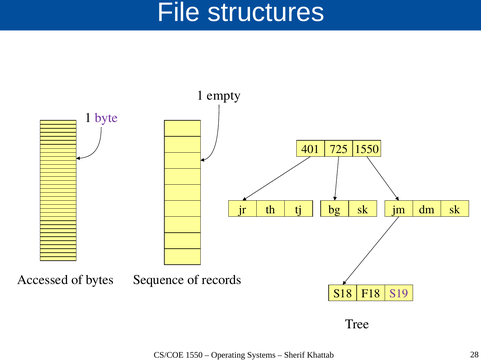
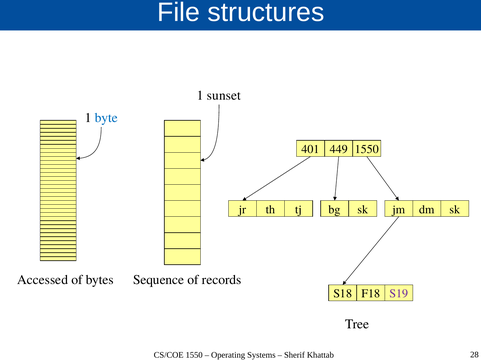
empty: empty -> sunset (224, 95)
byte colour: purple -> blue (106, 118)
725: 725 -> 449 (339, 149)
